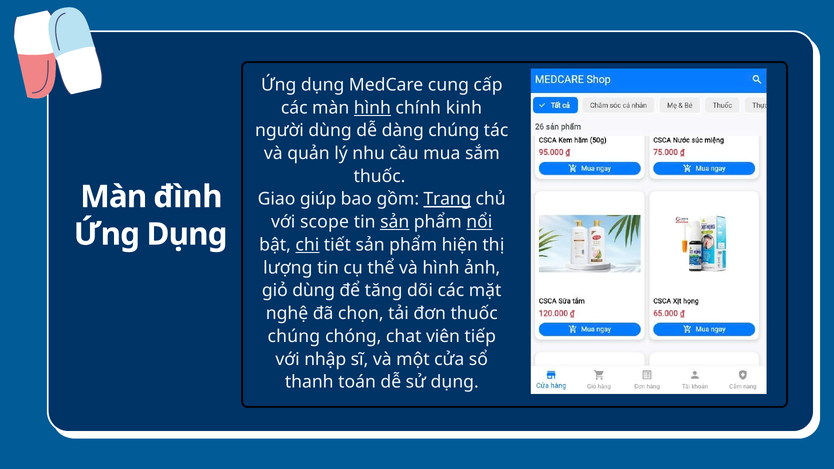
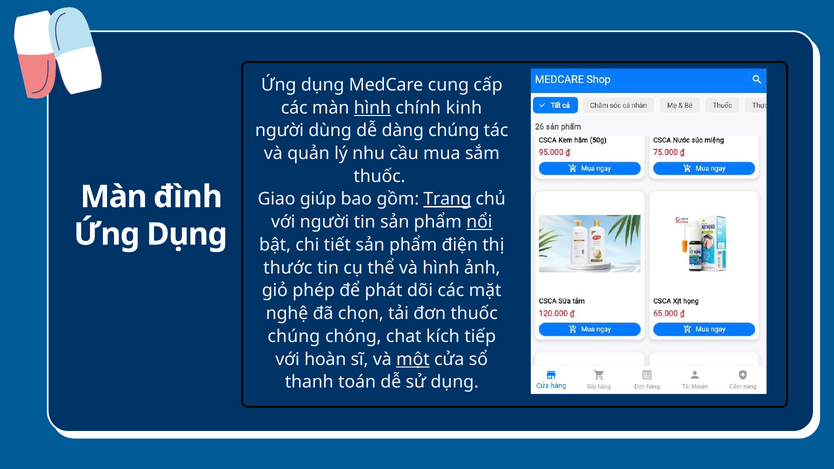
với scope: scope -> người (325, 222)
sản underline: present -> none (395, 222)
chi underline: present -> none (307, 245)
hiện: hiện -> điện (460, 245)
lượng: lượng -> thước (288, 268)
giỏ dùng: dùng -> phép (314, 291)
tăng: tăng -> phát (384, 291)
viên: viên -> kích (443, 336)
nhập: nhập -> hoàn (325, 359)
một underline: none -> present (413, 359)
